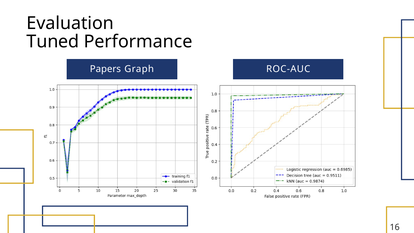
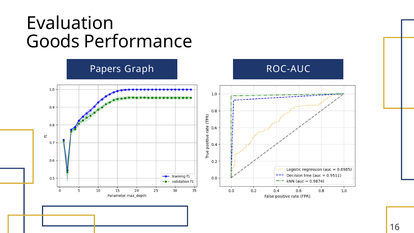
Tuned: Tuned -> Goods (53, 41)
